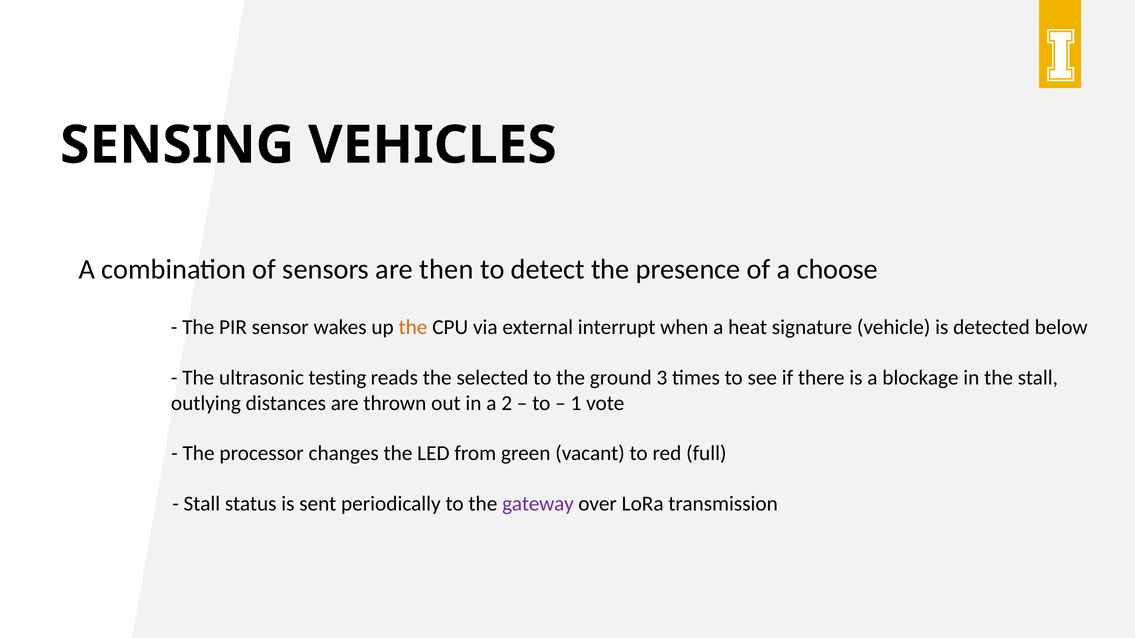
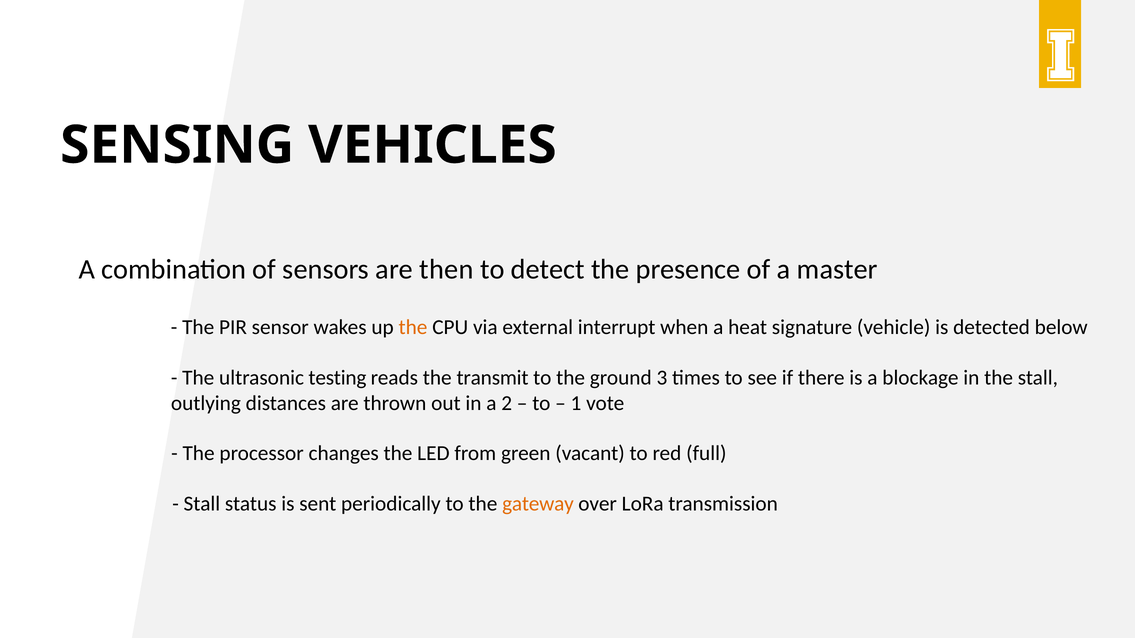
choose: choose -> master (837, 269)
selected: selected -> transmit (493, 378)
gateway colour: purple -> orange (538, 504)
